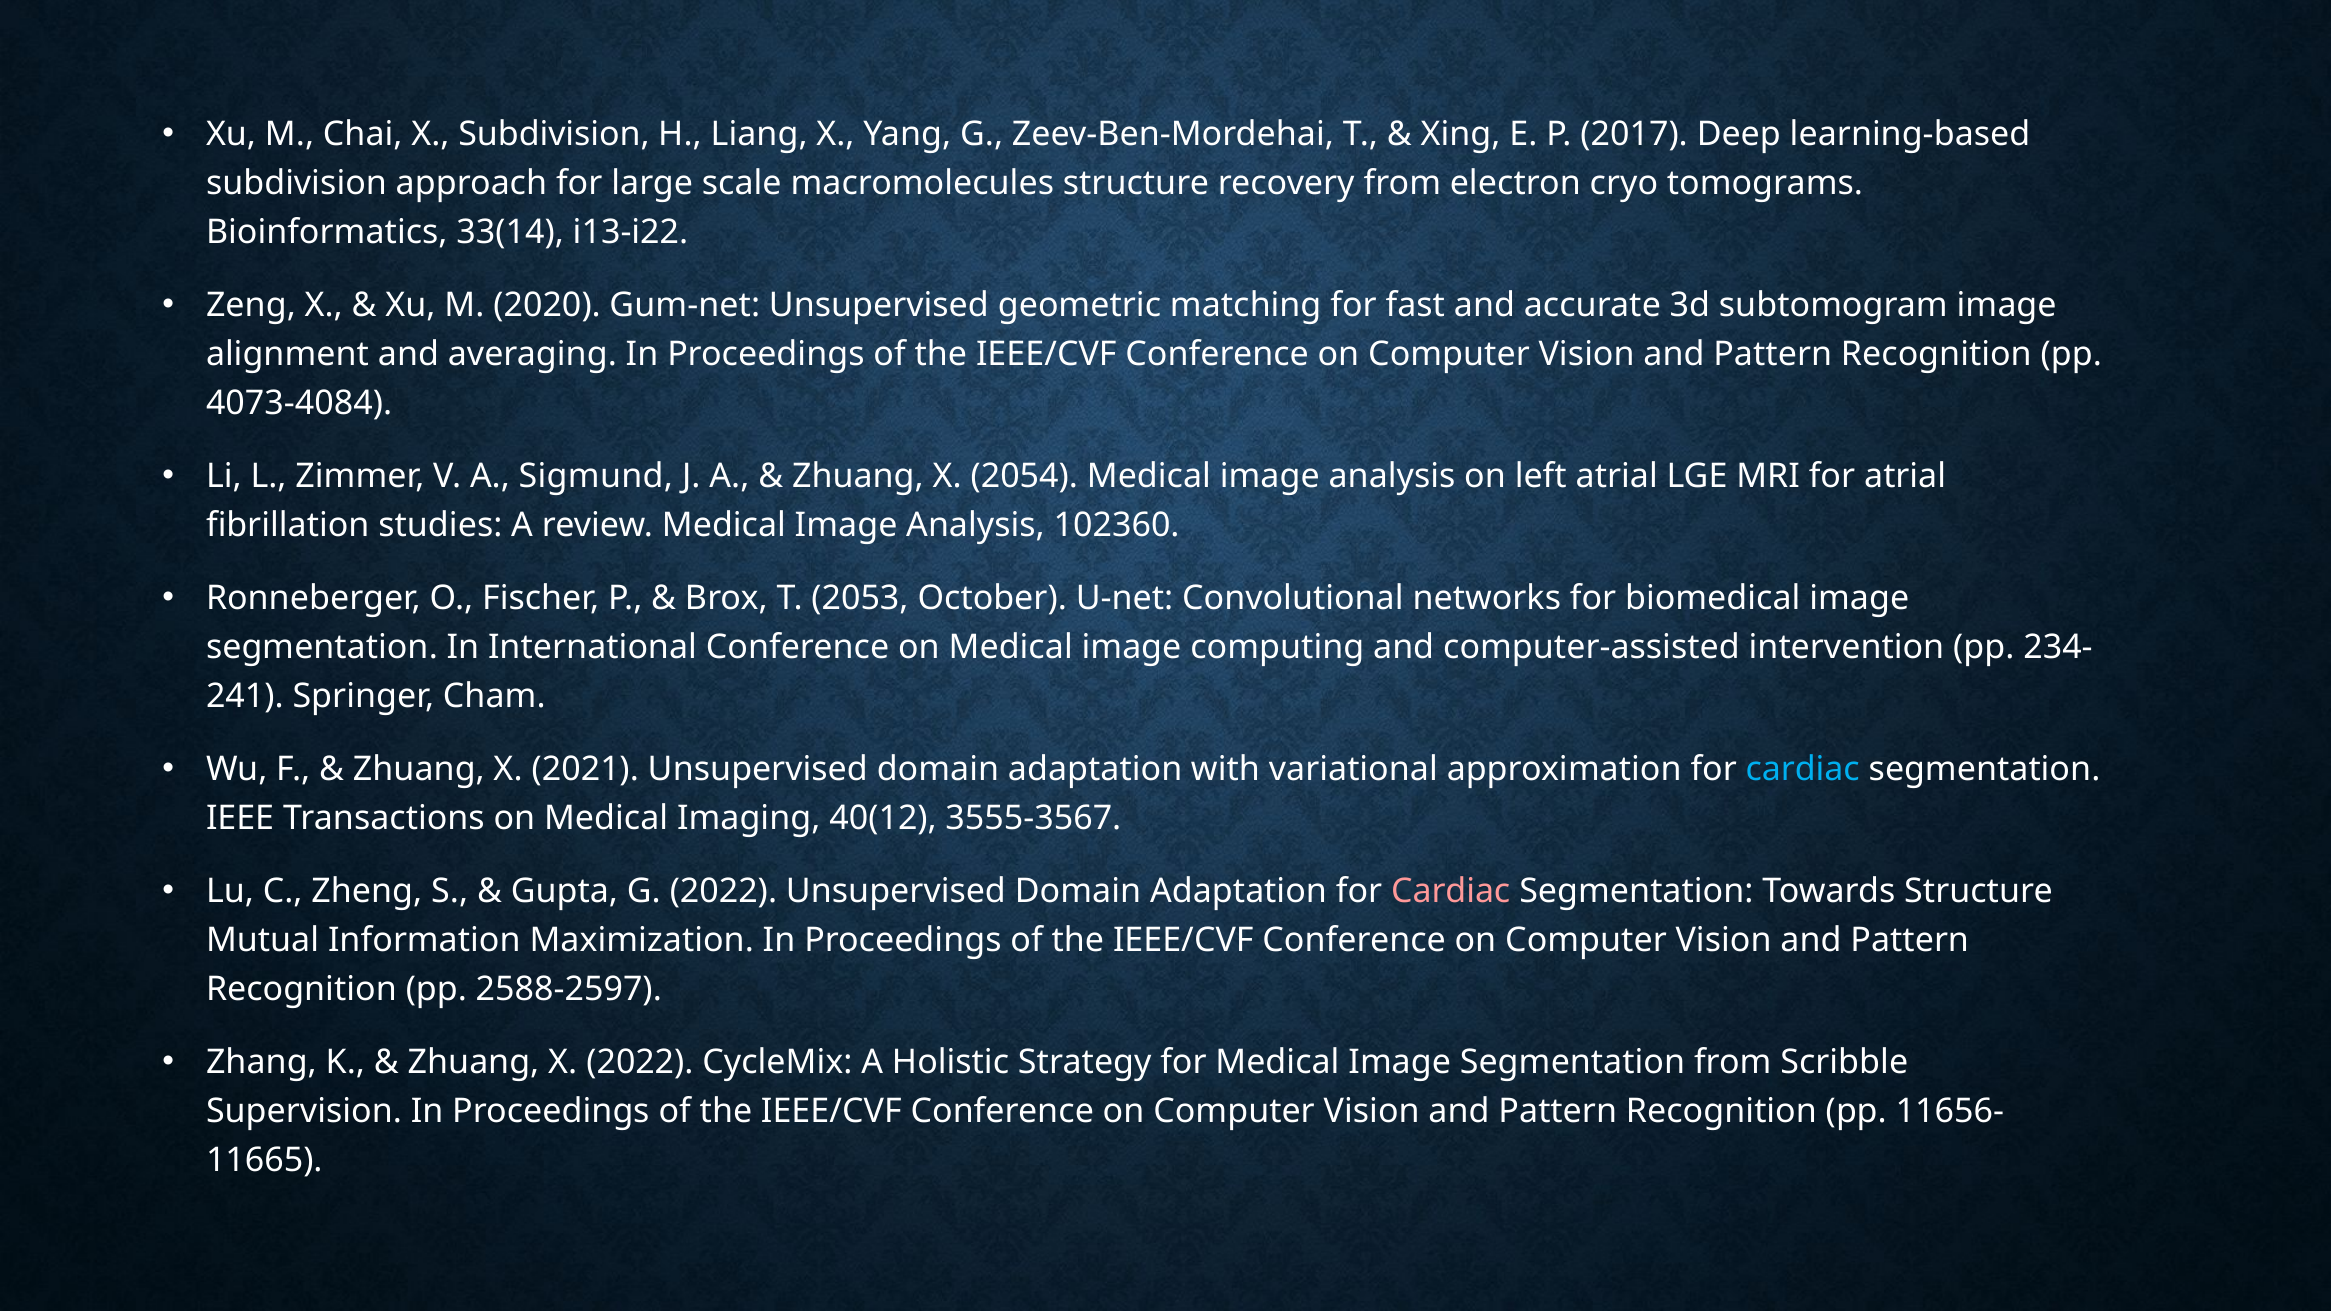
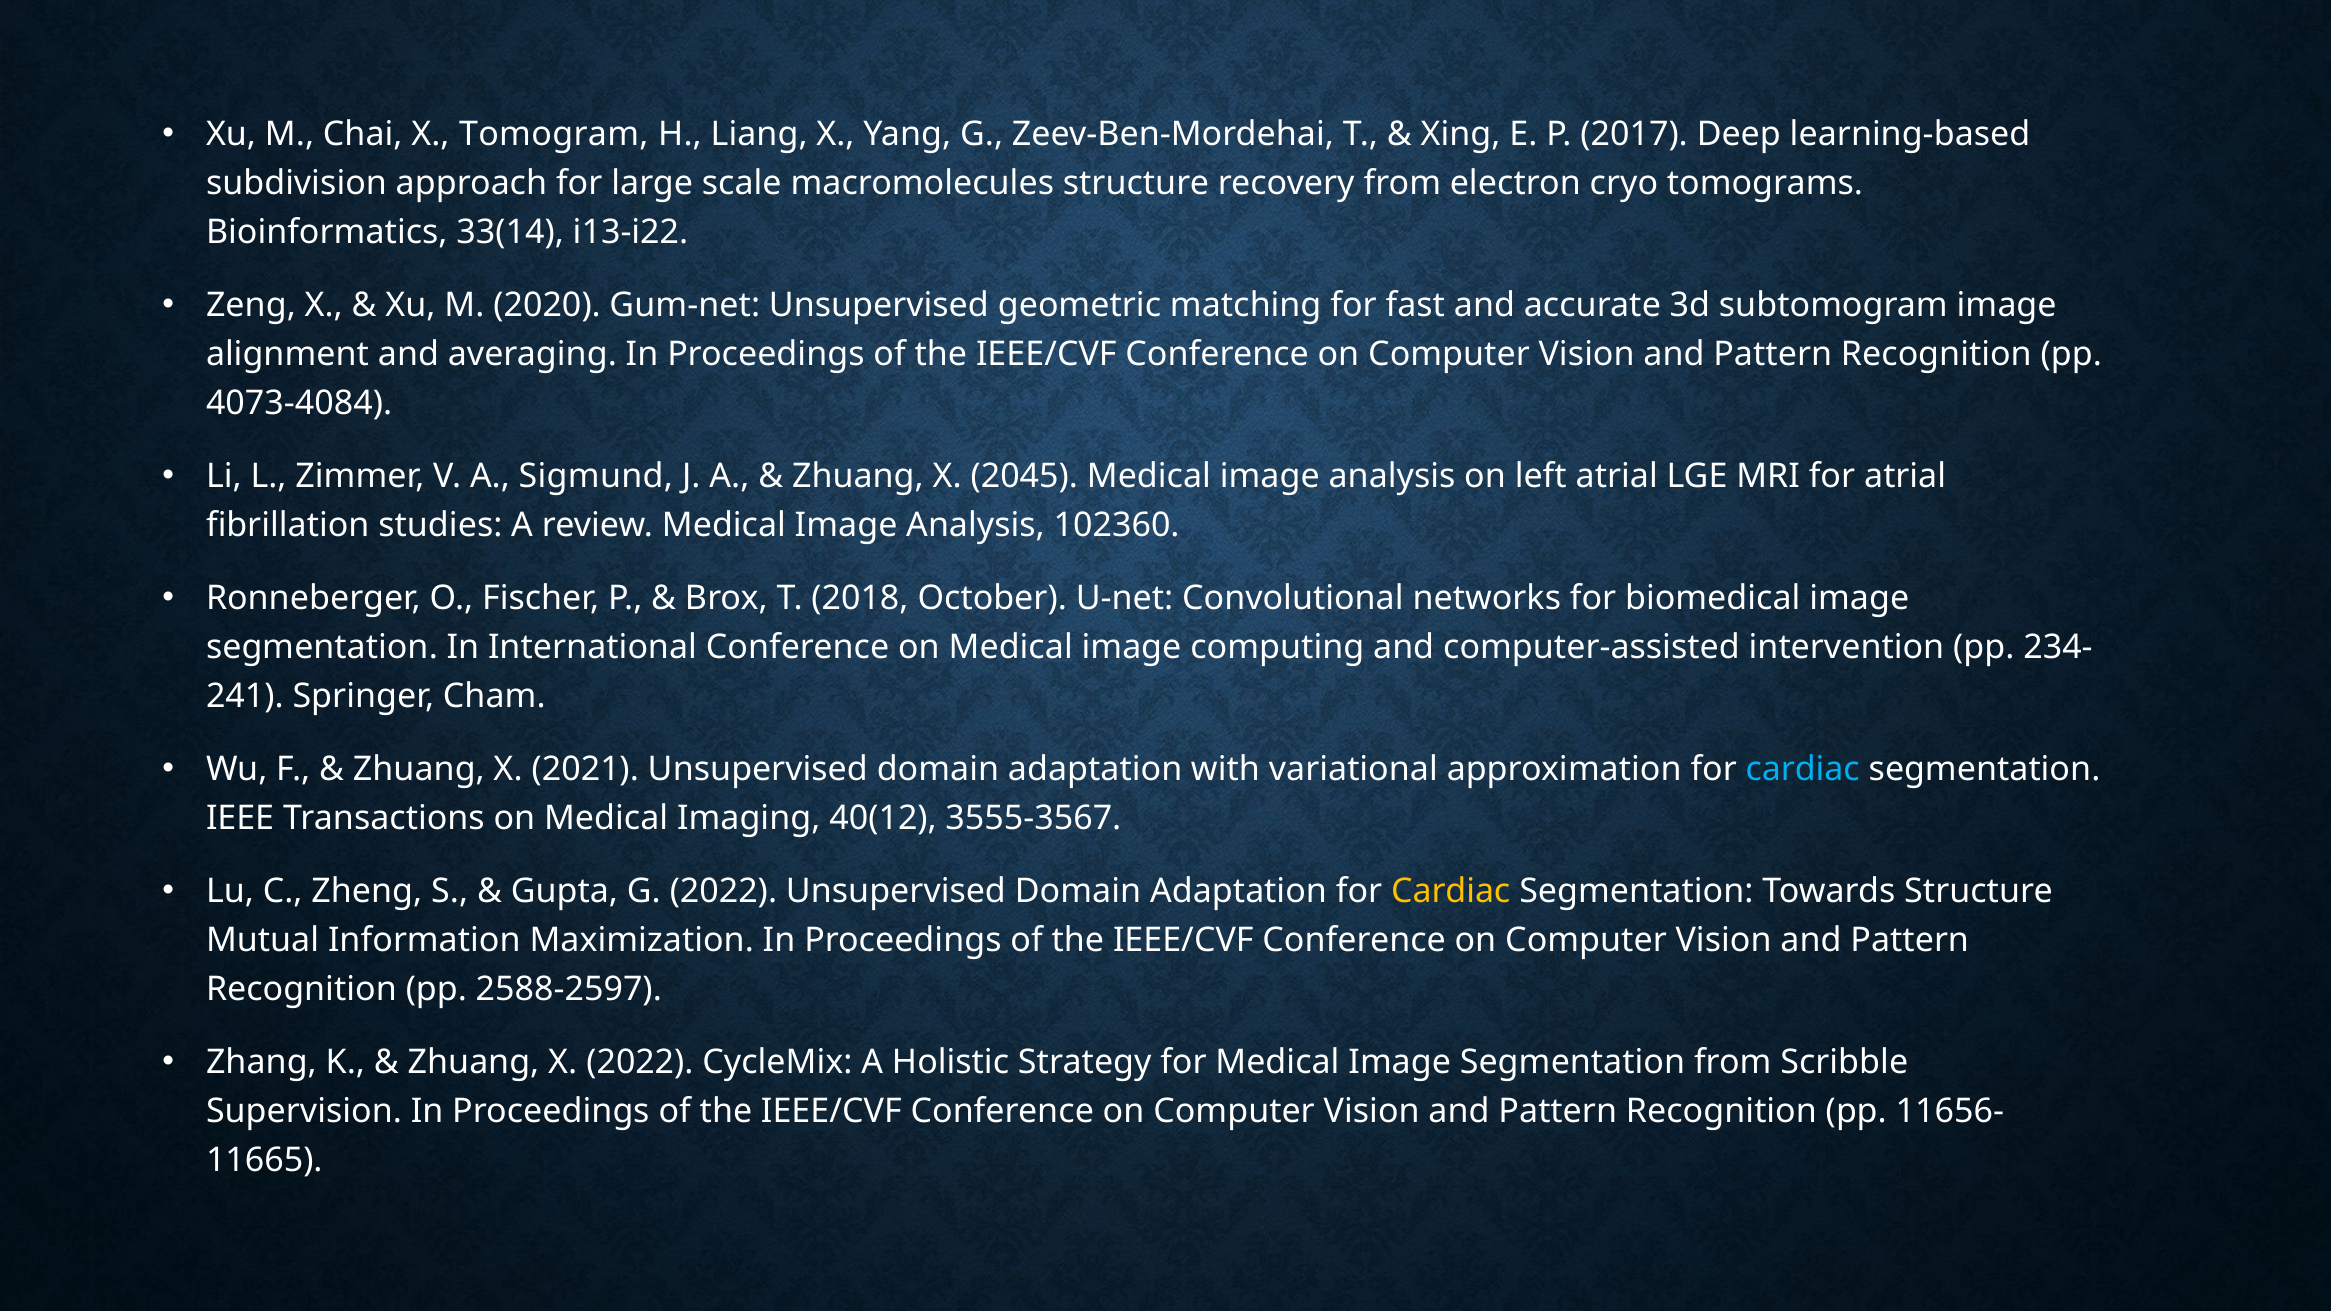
X Subdivision: Subdivision -> Tomogram (554, 134)
2054: 2054 -> 2045 (1024, 476)
2053: 2053 -> 2018 (860, 598)
Cardiac colour: pink -> yellow (1451, 892)
